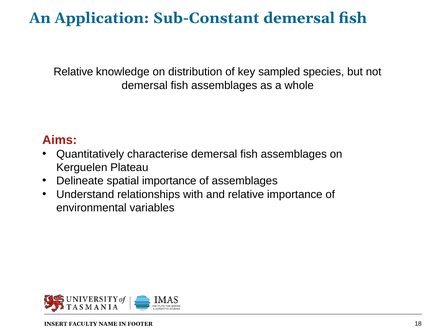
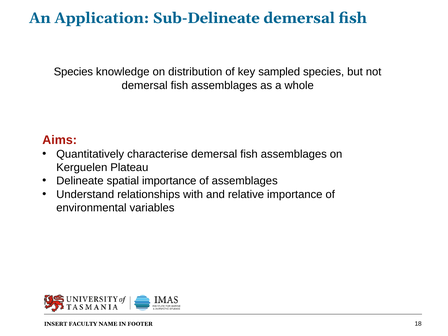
Sub-Constant: Sub-Constant -> Sub-Delineate (206, 18)
Relative: Relative -> Species (73, 72)
